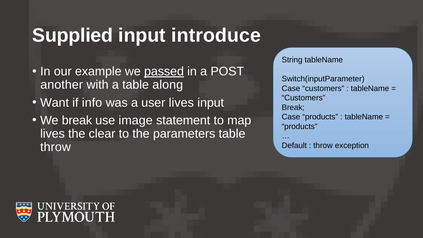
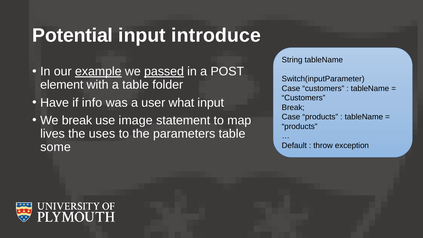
Supplied: Supplied -> Potential (73, 36)
example underline: none -> present (98, 72)
another: another -> element (62, 85)
along: along -> folder (168, 85)
Want: Want -> Have (55, 103)
user lives: lives -> what (181, 103)
clear: clear -> uses (102, 134)
throw: throw -> some (56, 147)
